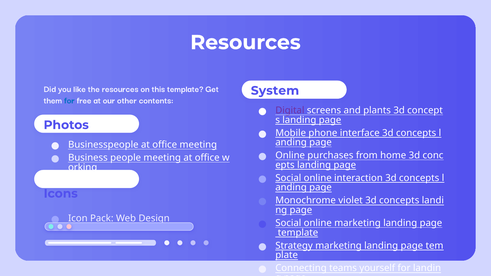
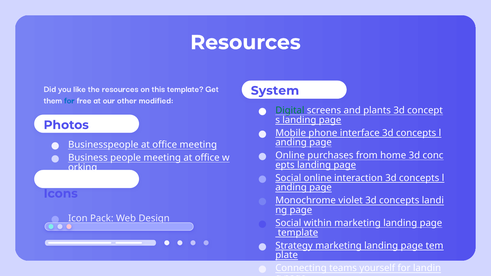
contents: contents -> modified (156, 100)
Digital colour: purple -> green (290, 110)
online: online -> within (318, 223)
